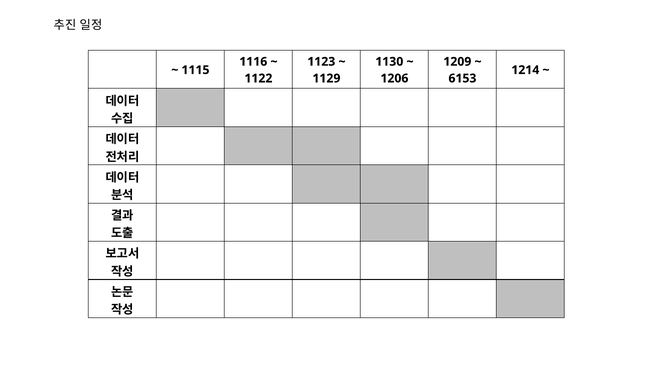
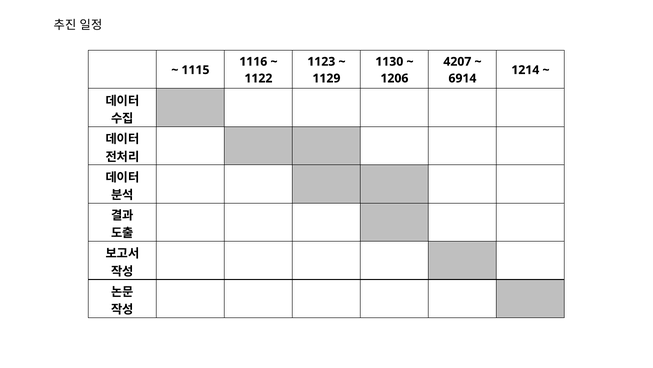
1209: 1209 -> 4207 (457, 62)
6153: 6153 -> 6914 (462, 78)
